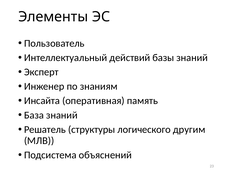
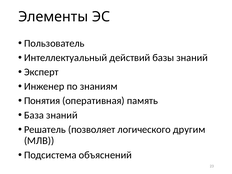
Инсайта: Инсайта -> Понятия (42, 101)
структуры: структуры -> позволяет (92, 129)
